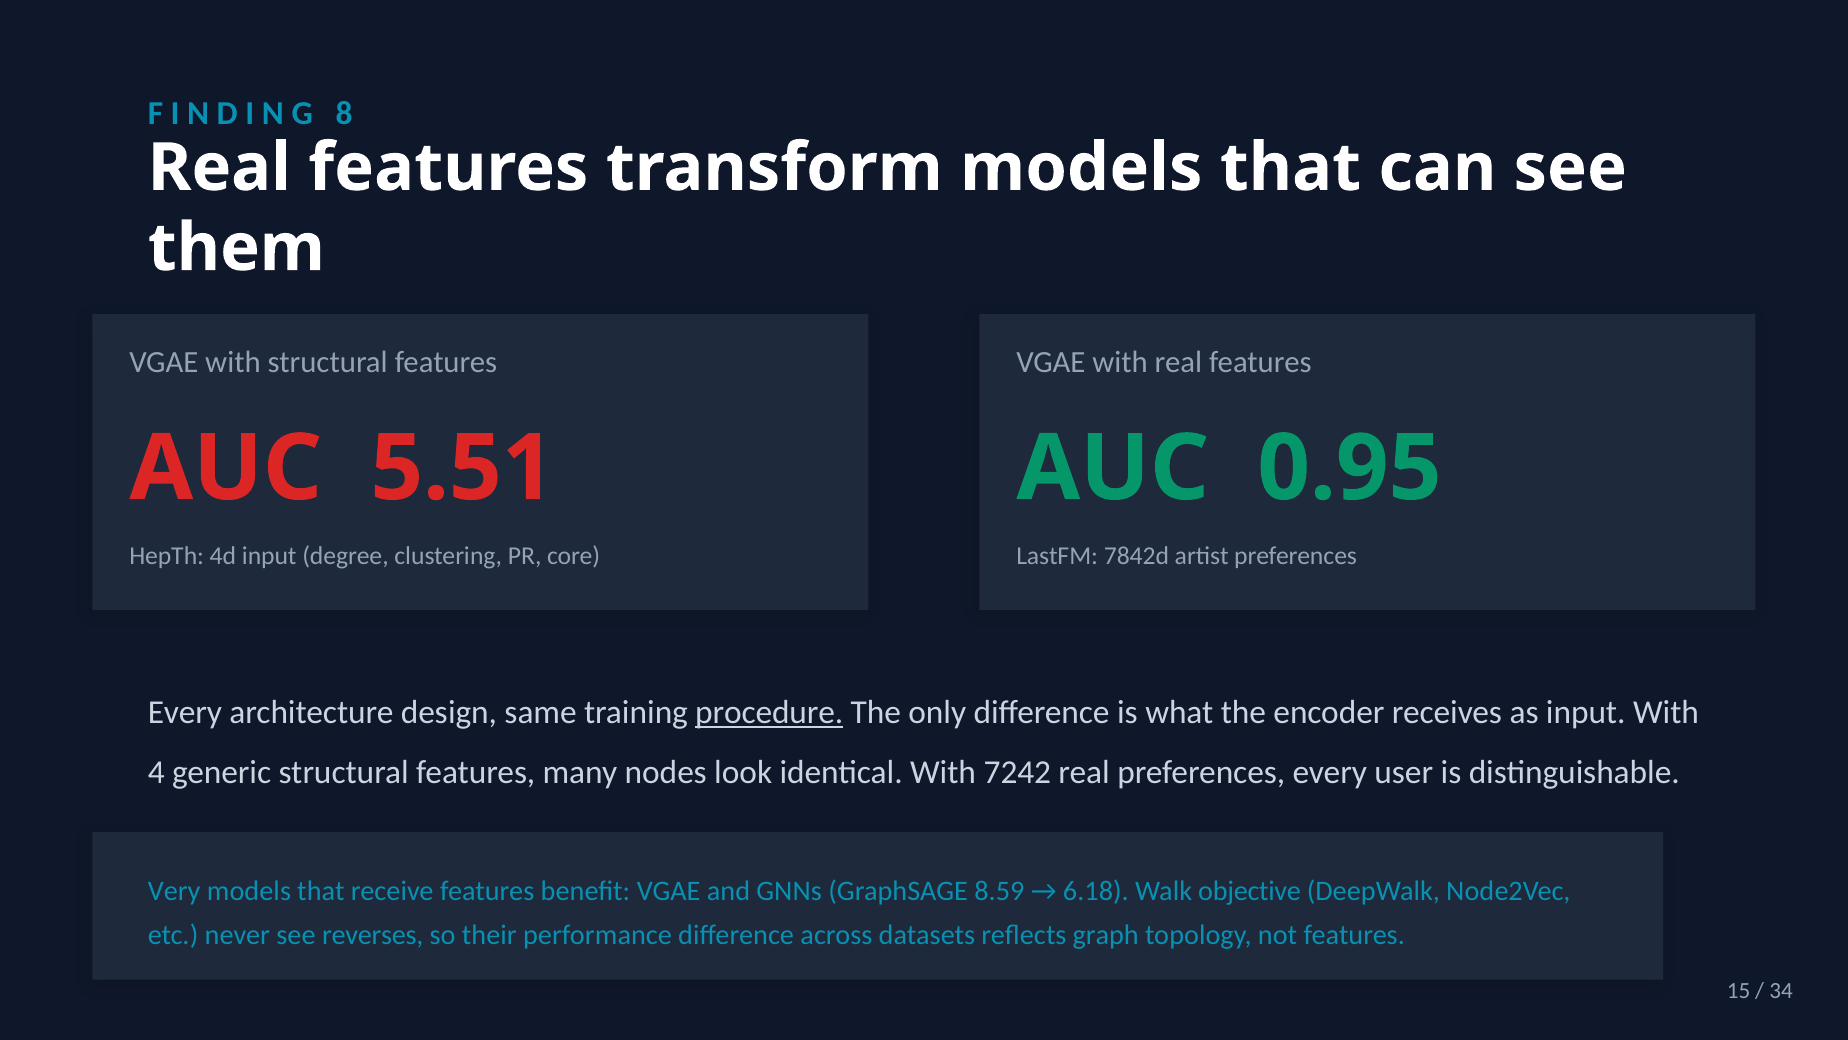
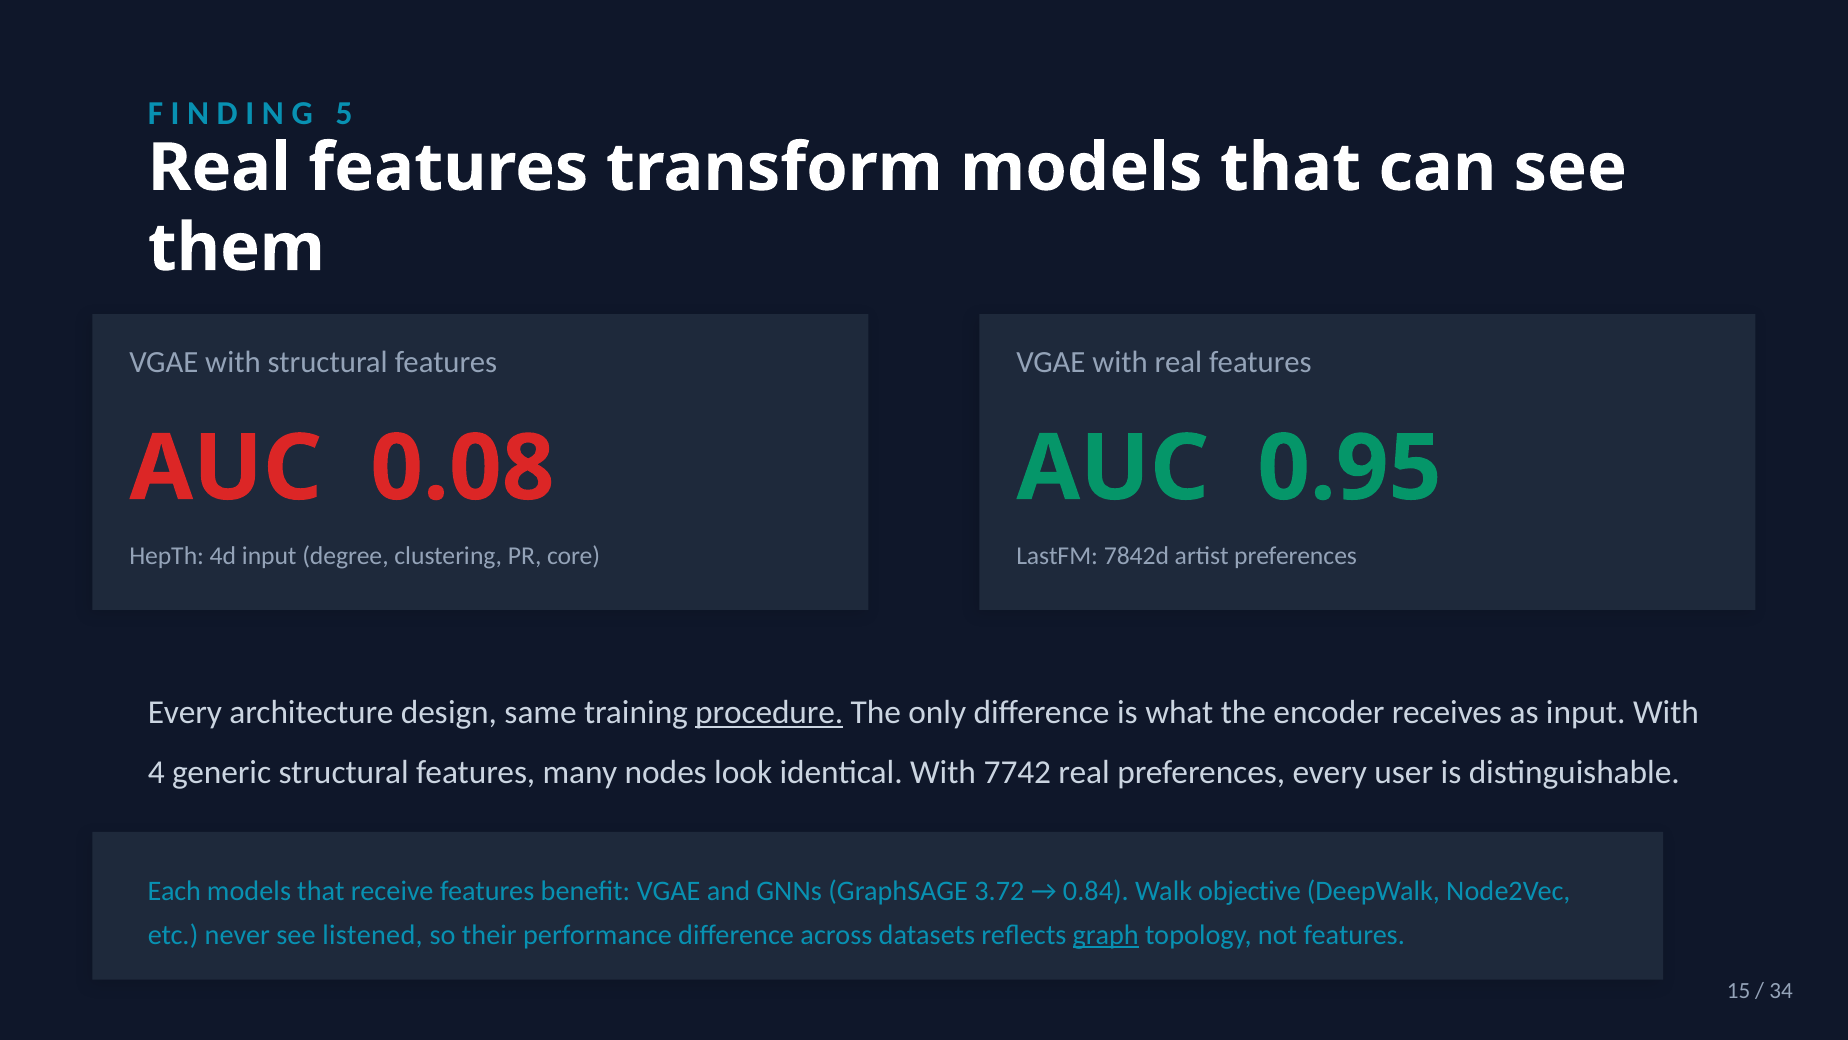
8: 8 -> 5 (344, 113)
5.51: 5.51 -> 0.08 (462, 468)
7242: 7242 -> 7742 (1017, 772)
Very: Very -> Each (174, 890)
8.59: 8.59 -> 3.72 (999, 890)
6.18: 6.18 -> 0.84 (1096, 890)
reverses: reverses -> listened (372, 934)
graph underline: none -> present (1106, 934)
